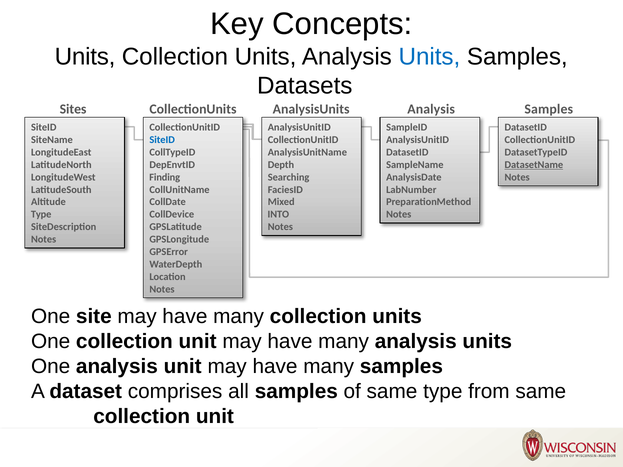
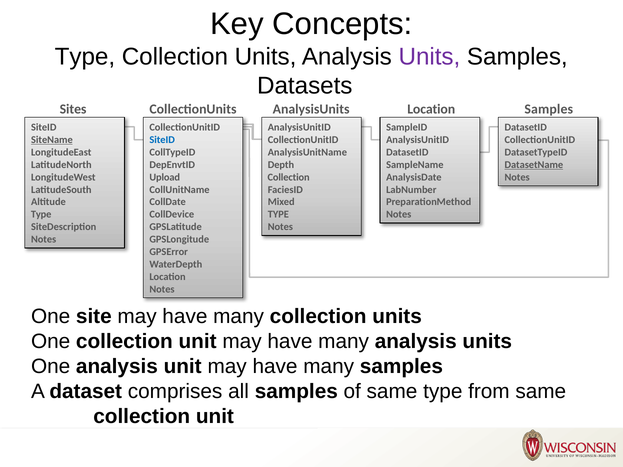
Units: Units -> Type (85, 57)
Units colour: blue -> purple (429, 57)
AnalysisUnits Analysis: Analysis -> Location (431, 109)
SiteName underline: none -> present (52, 140)
Finding: Finding -> Upload (165, 177)
Searching: Searching -> Collection (289, 177)
INTO: INTO -> TYPE (278, 215)
